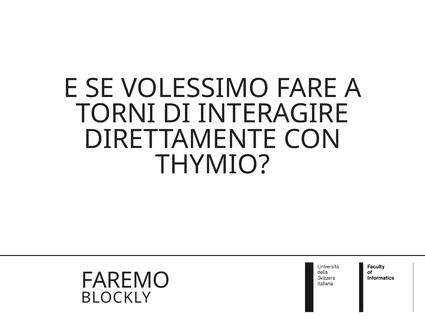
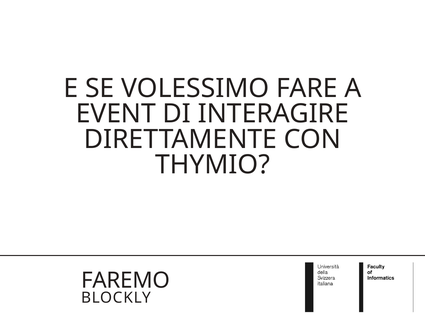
TORNI: TORNI -> EVENT (116, 114)
